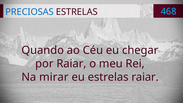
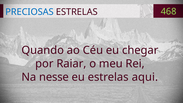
468 colour: light blue -> light green (169, 11)
mirar: mirar -> nesse (54, 77)
estrelas raiar: raiar -> aqui (145, 77)
